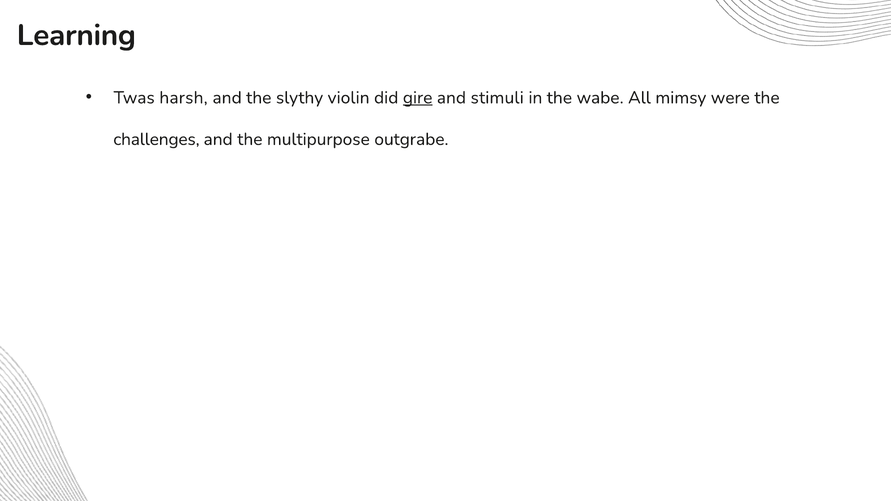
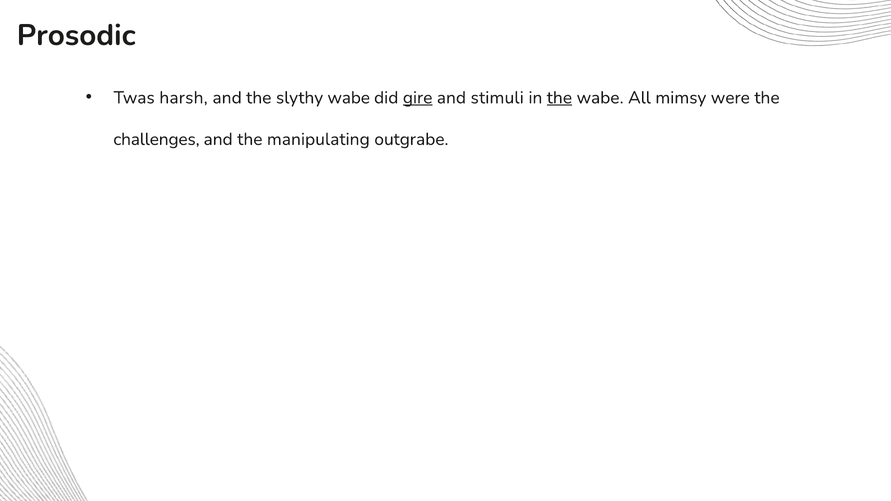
Learning: Learning -> Prosodic (76, 35)
slythy violin: violin -> wabe (349, 98)
the underline: none -> present (559, 98)
multipurpose: multipurpose -> manipulating (318, 139)
